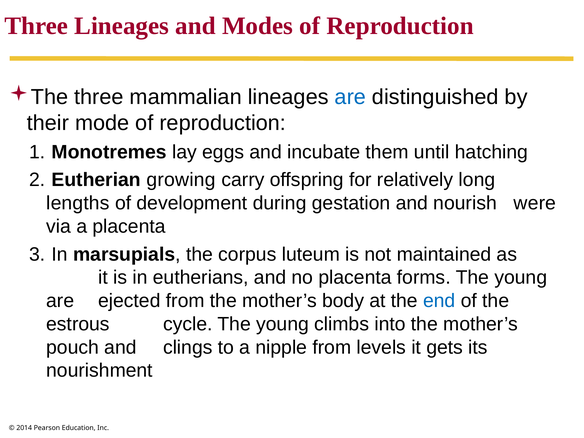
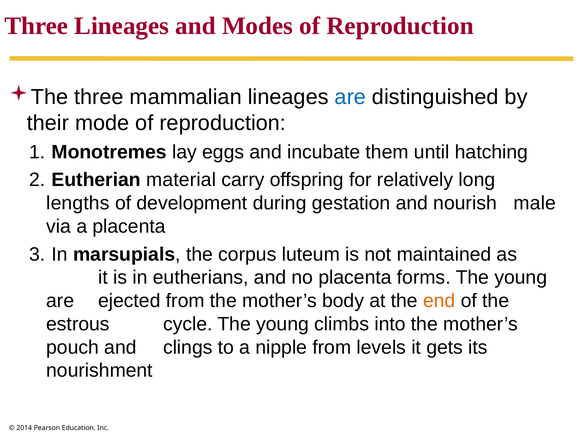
growing: growing -> material (181, 180)
were: were -> male (535, 203)
end colour: blue -> orange (439, 301)
